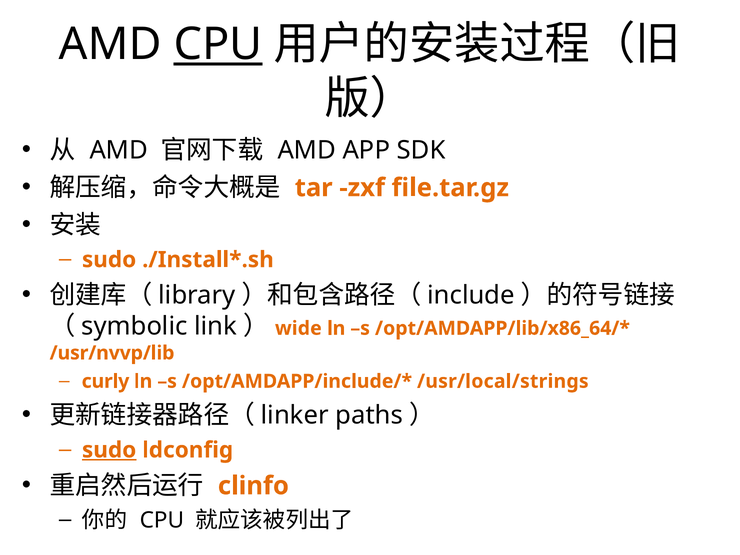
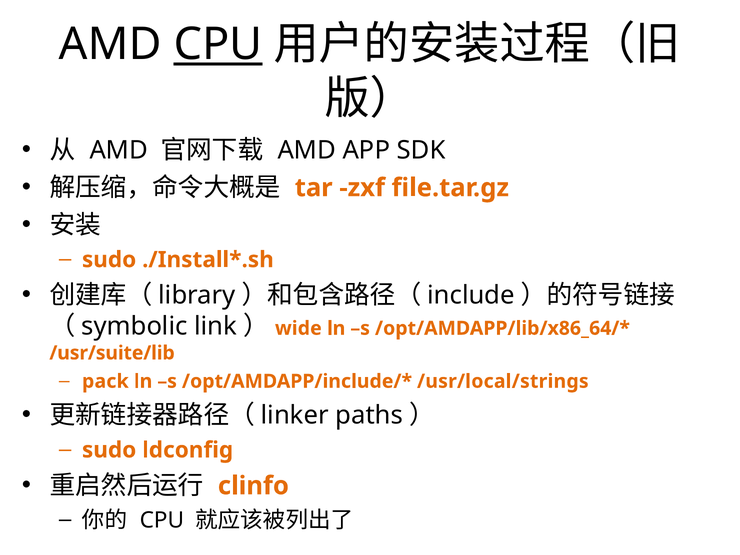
/usr/nvvp/lib: /usr/nvvp/lib -> /usr/suite/lib (112, 353)
curly: curly -> pack (105, 381)
sudo underline: present -> none (109, 450)
